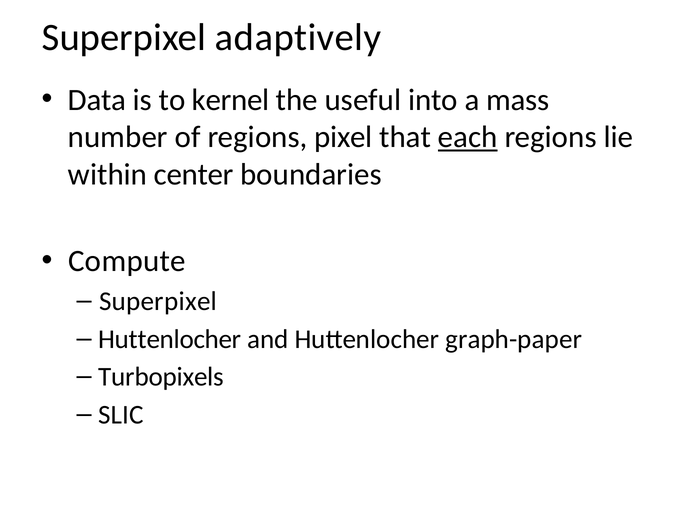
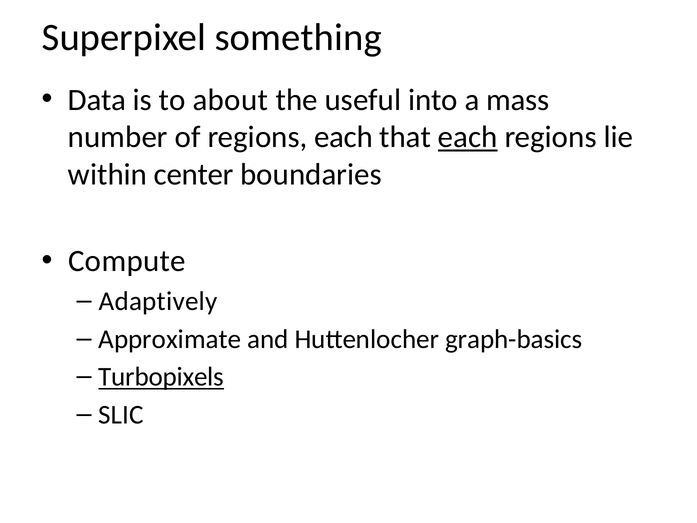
adaptively: adaptively -> something (298, 38)
kernel: kernel -> about (230, 100)
regions pixel: pixel -> each (344, 137)
Superpixel: Superpixel -> Adaptively (158, 301)
Huttenlocher: Huttenlocher -> Approximate (170, 339)
graph-paper: graph-paper -> graph-basics (514, 339)
Turbopixels underline: none -> present (161, 377)
